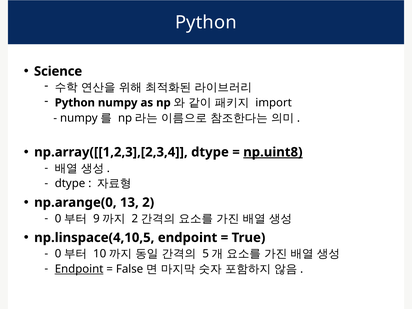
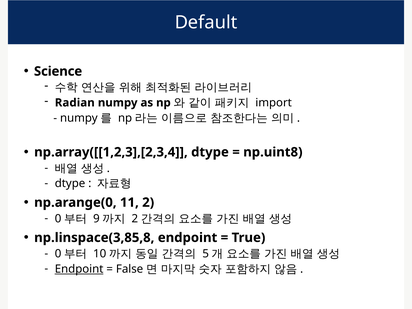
Python: Python -> Default (206, 22)
Python: Python -> Radian (75, 103)
np.uint8 underline: present -> none (273, 152)
13: 13 -> 11 (129, 202)
np.linspace(4,10,5: np.linspace(4,10,5 -> np.linspace(3,85,8 (94, 238)
